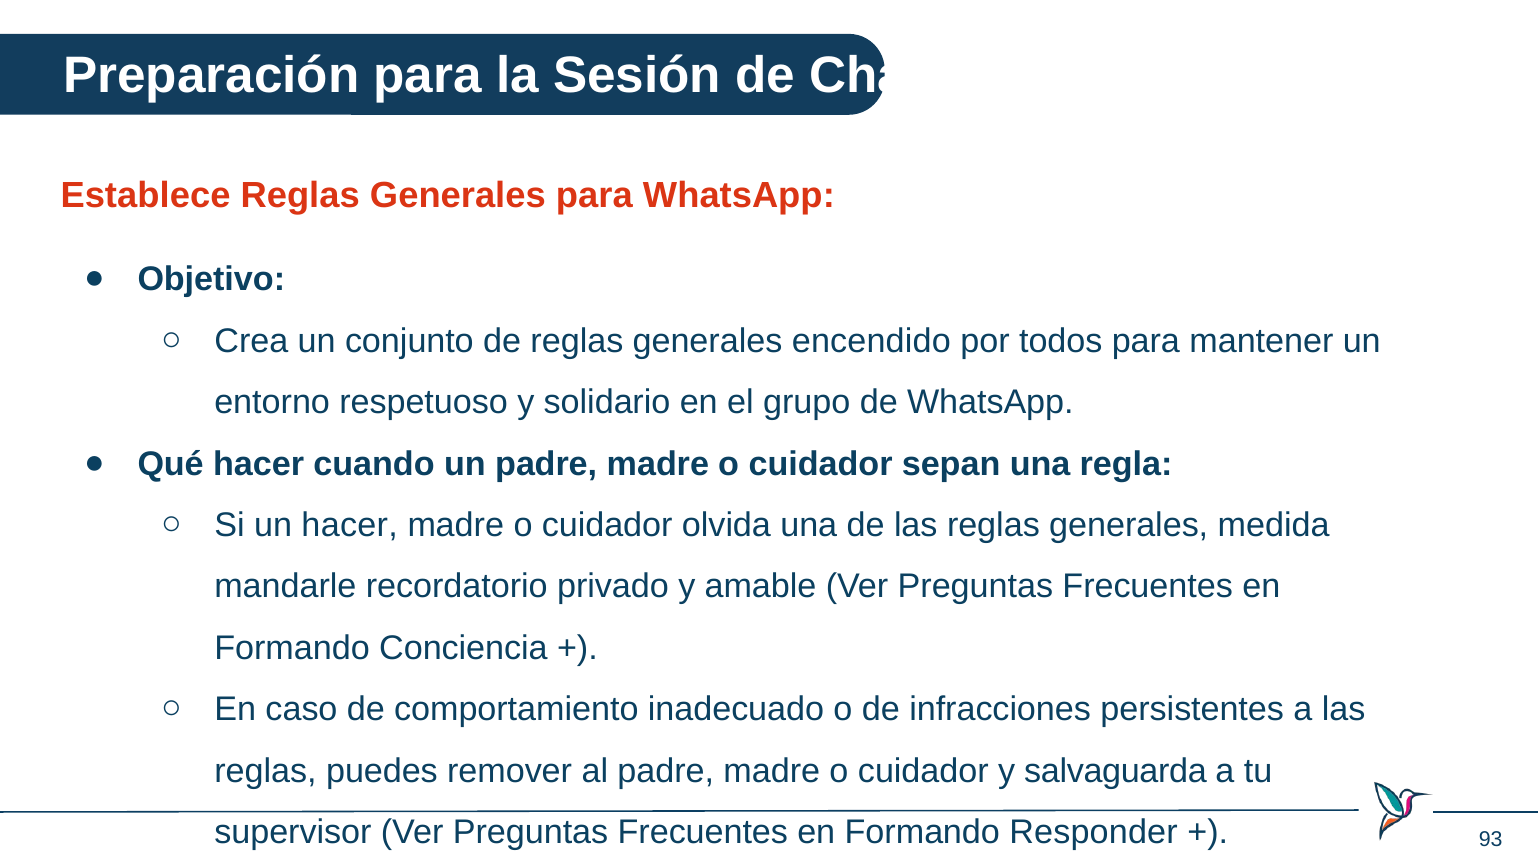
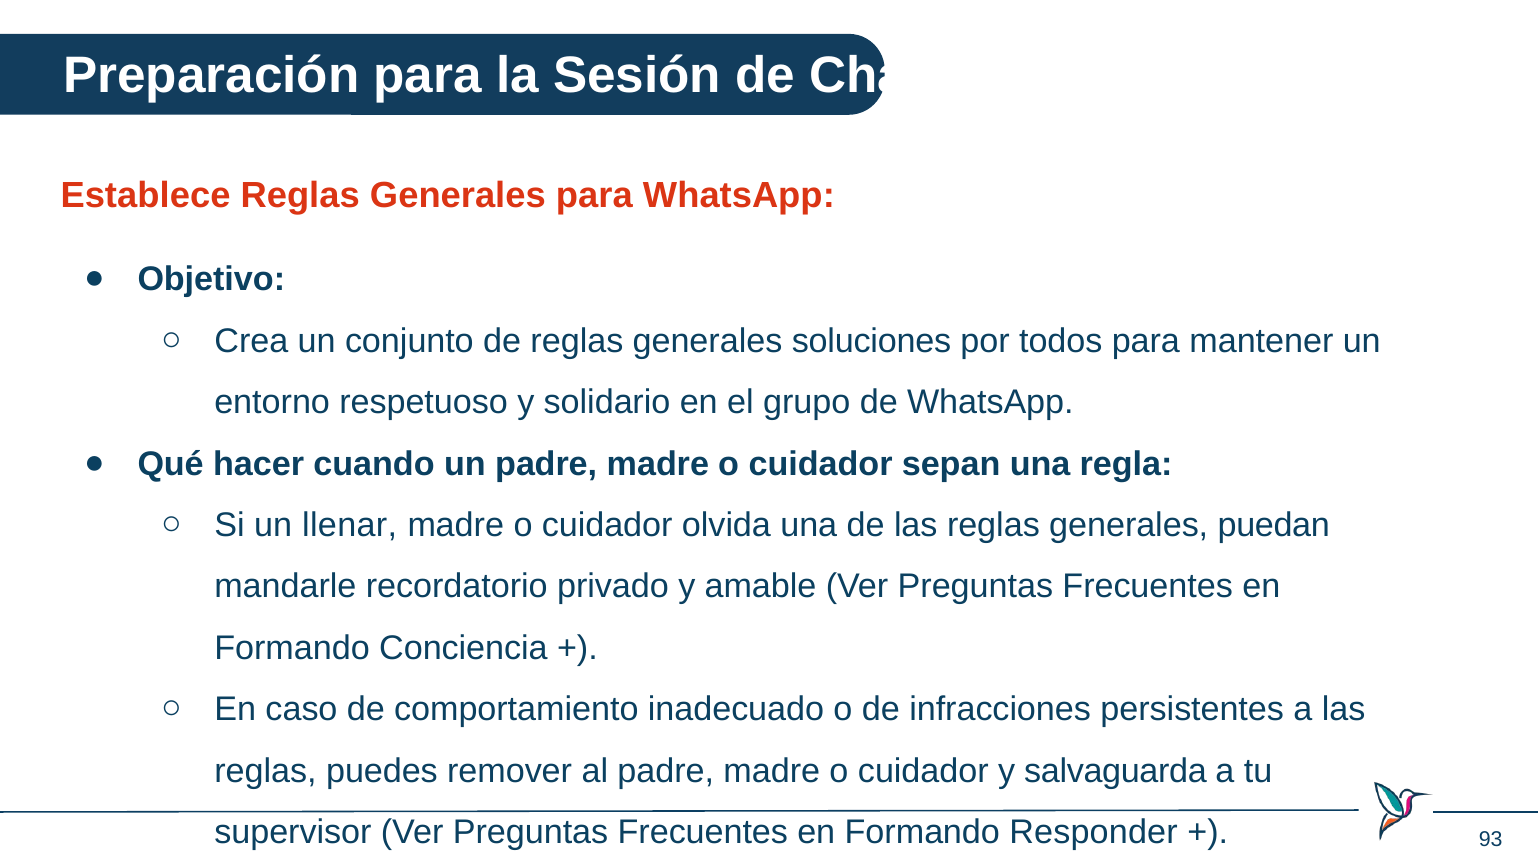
encendido: encendido -> soluciones (872, 341)
un hacer: hacer -> llenar (350, 525)
medida: medida -> puedan (1274, 525)
